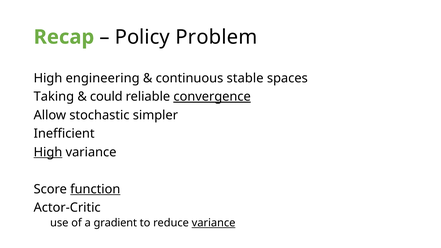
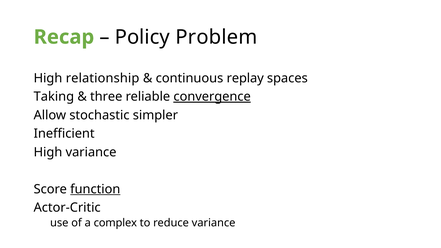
engineering: engineering -> relationship (103, 78)
stable: stable -> replay (245, 78)
could: could -> three (106, 97)
High underline: present -> none (48, 152)
gradient: gradient -> complex (115, 223)
variance underline: present -> none (214, 223)
